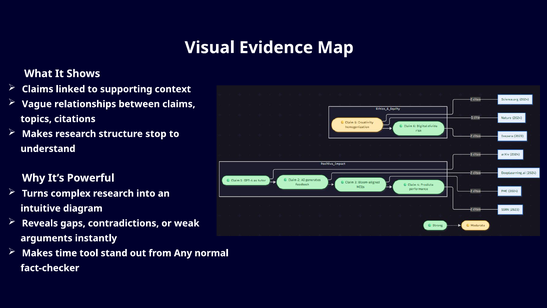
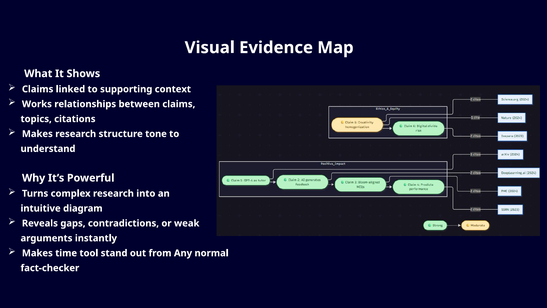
Vague: Vague -> Works (37, 104)
stop: stop -> tone (156, 134)
